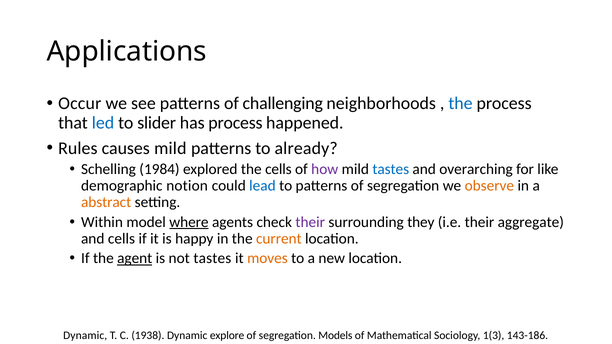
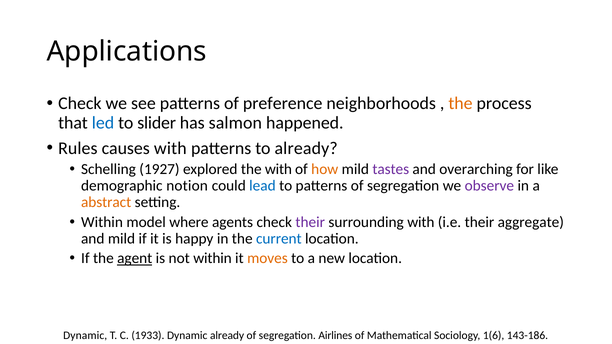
Occur: Occur -> Check (80, 103)
challenging: challenging -> preference (283, 103)
the colour: blue -> orange (461, 103)
has process: process -> salmon (235, 123)
causes mild: mild -> with (170, 148)
1984: 1984 -> 1927 (160, 170)
the cells: cells -> with (278, 170)
how colour: purple -> orange (325, 170)
tastes colour: blue -> purple (391, 170)
observe colour: orange -> purple (489, 186)
where underline: present -> none (189, 222)
surrounding they: they -> with (421, 222)
and cells: cells -> mild (122, 239)
current colour: orange -> blue (279, 239)
not tastes: tastes -> within (213, 258)
1938: 1938 -> 1933 (148, 336)
Dynamic explore: explore -> already (227, 336)
Models: Models -> Airlines (335, 336)
1(3: 1(3 -> 1(6 (494, 336)
